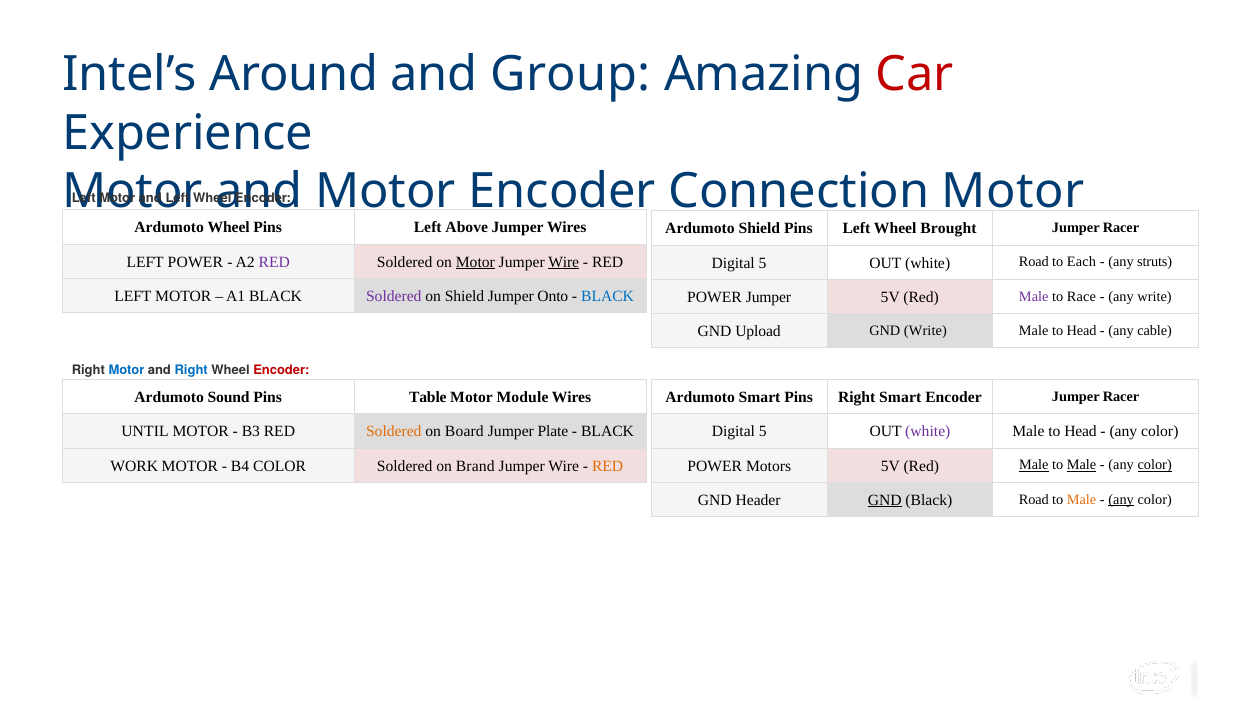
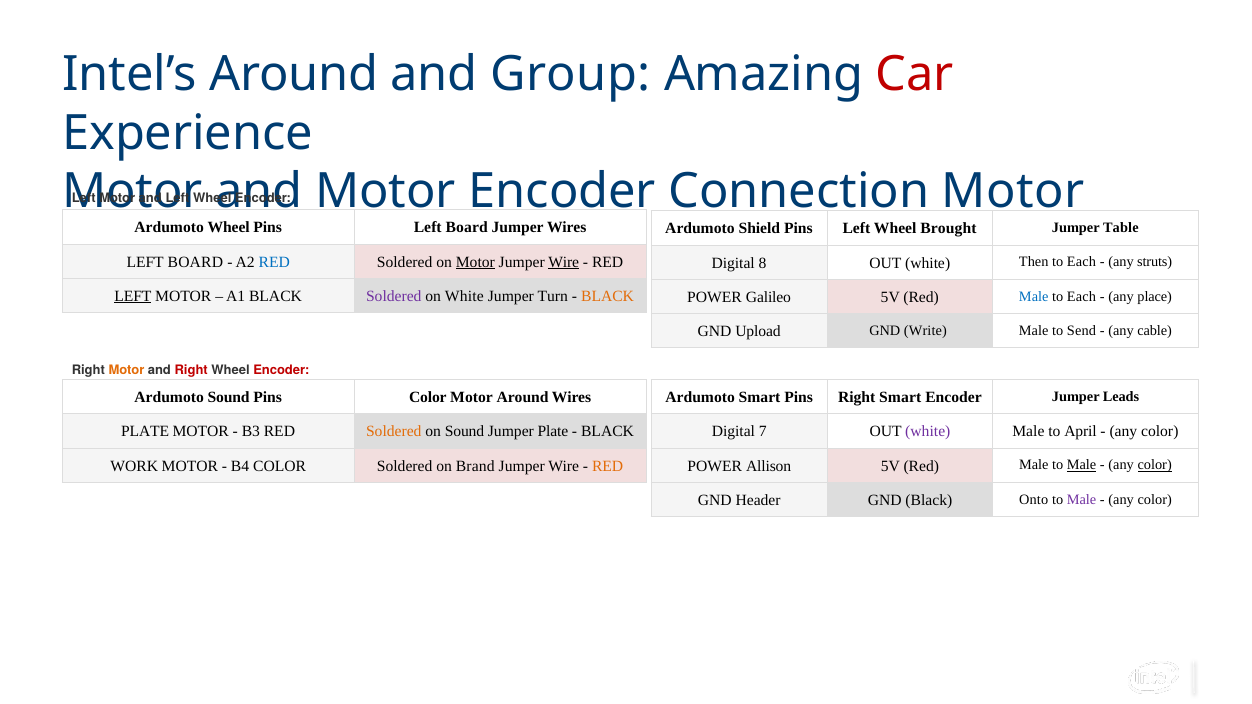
Above: Above -> Board (467, 228)
Racer: Racer -> Table (1121, 228)
POWER: POWER -> BOARD (195, 262)
RED colour: purple -> blue (274, 262)
5: 5 -> 8 (763, 263)
white Road: Road -> Then (1034, 262)
LEFT underline: none -> present (133, 296)
on Shield: Shield -> White (464, 296)
Onto: Onto -> Turn (553, 296)
BLACK colour: blue -> orange (608, 296)
POWER Jumper: Jumper -> Galileo (768, 297)
Male colour: purple -> blue (1034, 296)
Race: Race -> Each (1081, 296)
any write: write -> place (1155, 296)
Head: Head -> Send (1081, 331)
Motor colour: blue -> orange (126, 370)
Right colour: blue -> red (191, 370)
Pins Table: Table -> Color (428, 398)
Motor Module: Module -> Around (523, 398)
Encoder Jumper Racer: Racer -> Leads (1121, 397)
UNTIL: UNTIL -> PLATE (145, 432)
on Board: Board -> Sound (465, 432)
5: 5 -> 7 (763, 432)
Head: Head -> April (1081, 432)
Motors: Motors -> Allison (769, 466)
Male underline: present -> none (1034, 465)
GND underline: present -> none (885, 500)
Black Road: Road -> Onto (1034, 499)
Male colour: orange -> purple (1082, 499)
any underline: present -> none (1121, 499)
